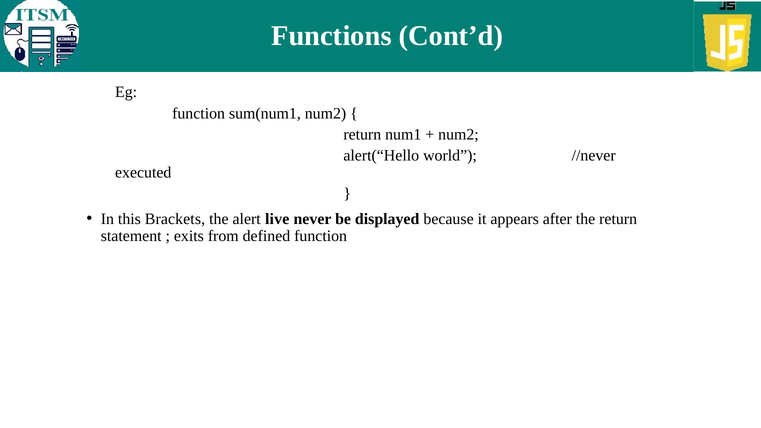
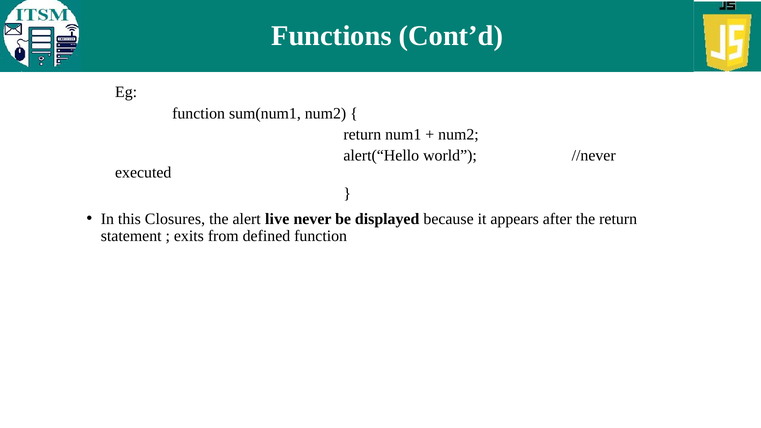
Brackets: Brackets -> Closures (175, 219)
